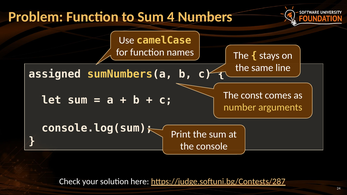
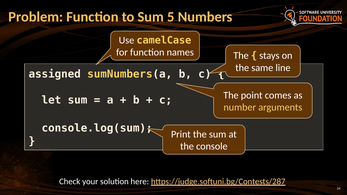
4: 4 -> 5 (171, 17)
const: const -> point (252, 95)
